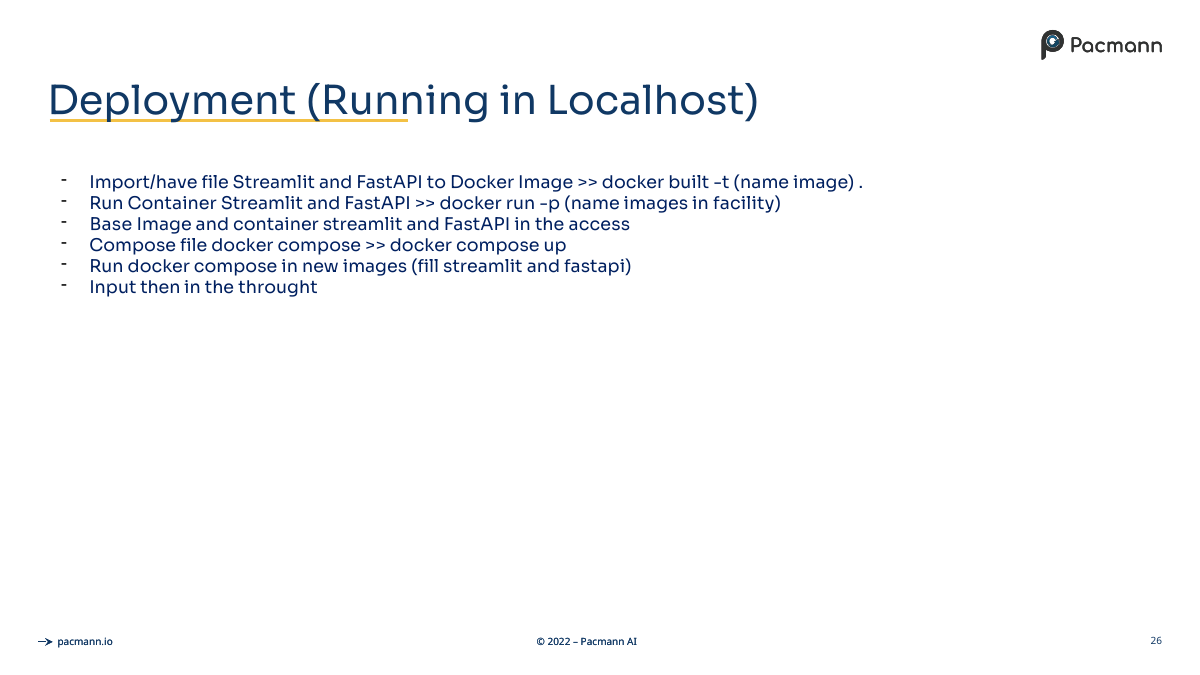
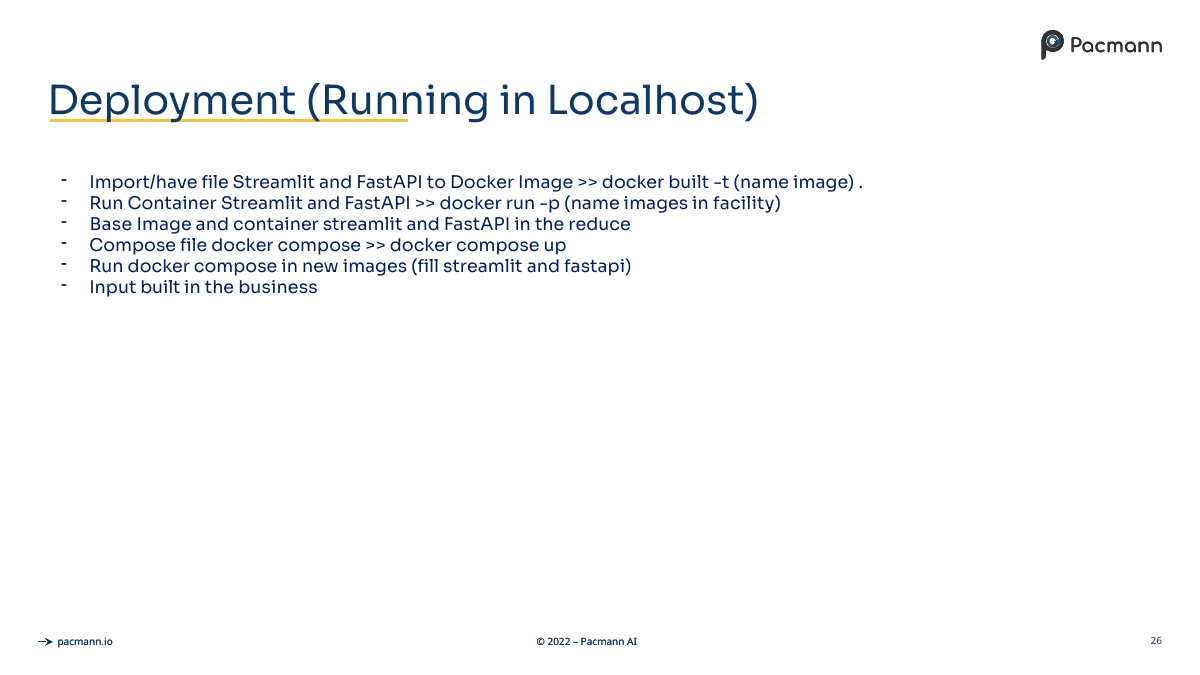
access: access -> reduce (600, 225)
Input then: then -> built (160, 288)
throught: throught -> business (278, 288)
